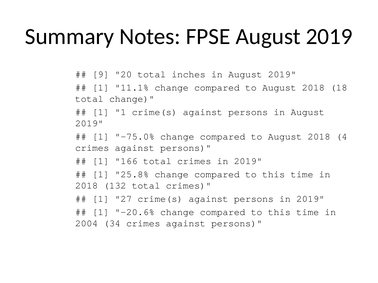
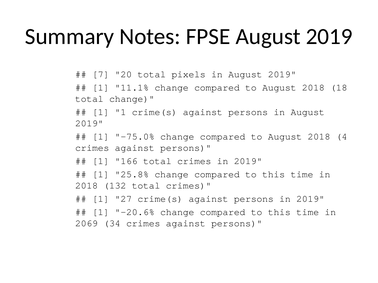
9: 9 -> 7 (101, 74)
inches: inches -> pixels (189, 74)
2004: 2004 -> 2069 (87, 224)
